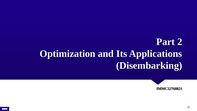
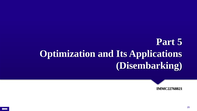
2: 2 -> 5 (180, 42)
